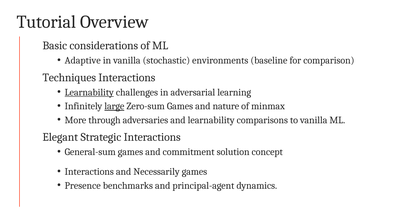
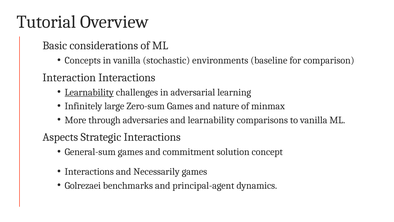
Adaptive: Adaptive -> Concepts (83, 60)
Techniques: Techniques -> Interaction (69, 77)
large underline: present -> none (114, 106)
Elegant: Elegant -> Aspects (60, 137)
Presence: Presence -> Golrezaei (83, 185)
